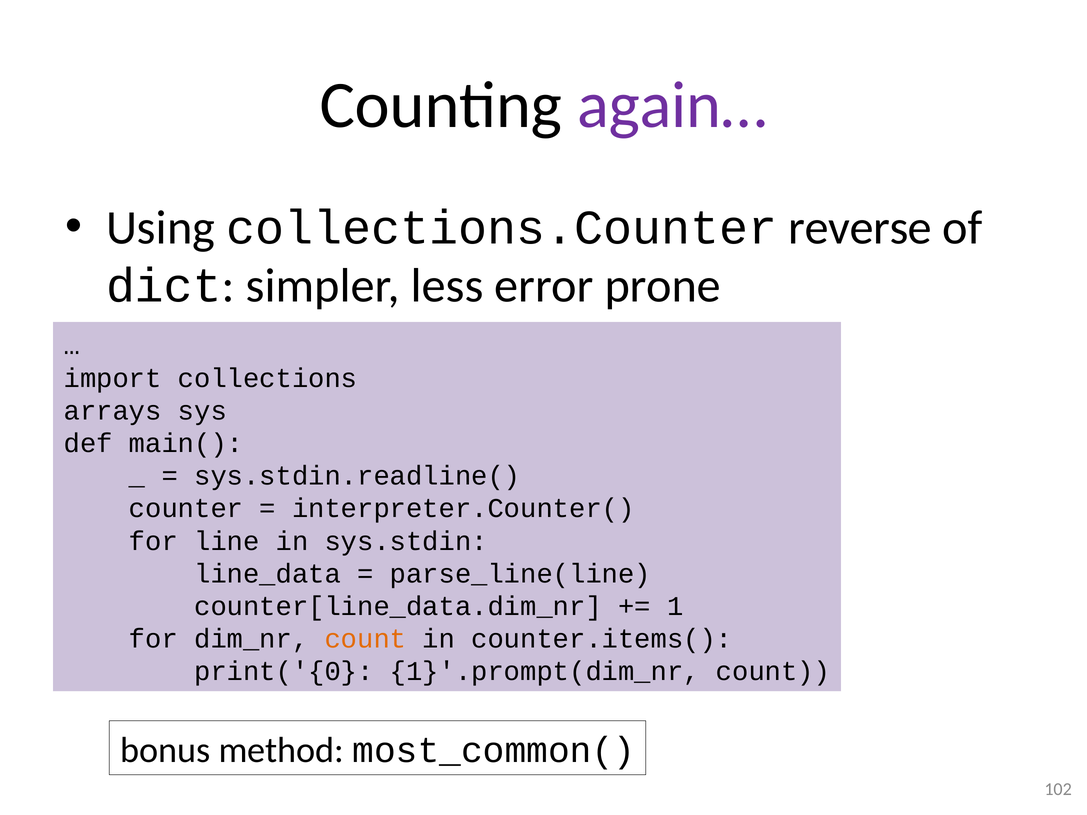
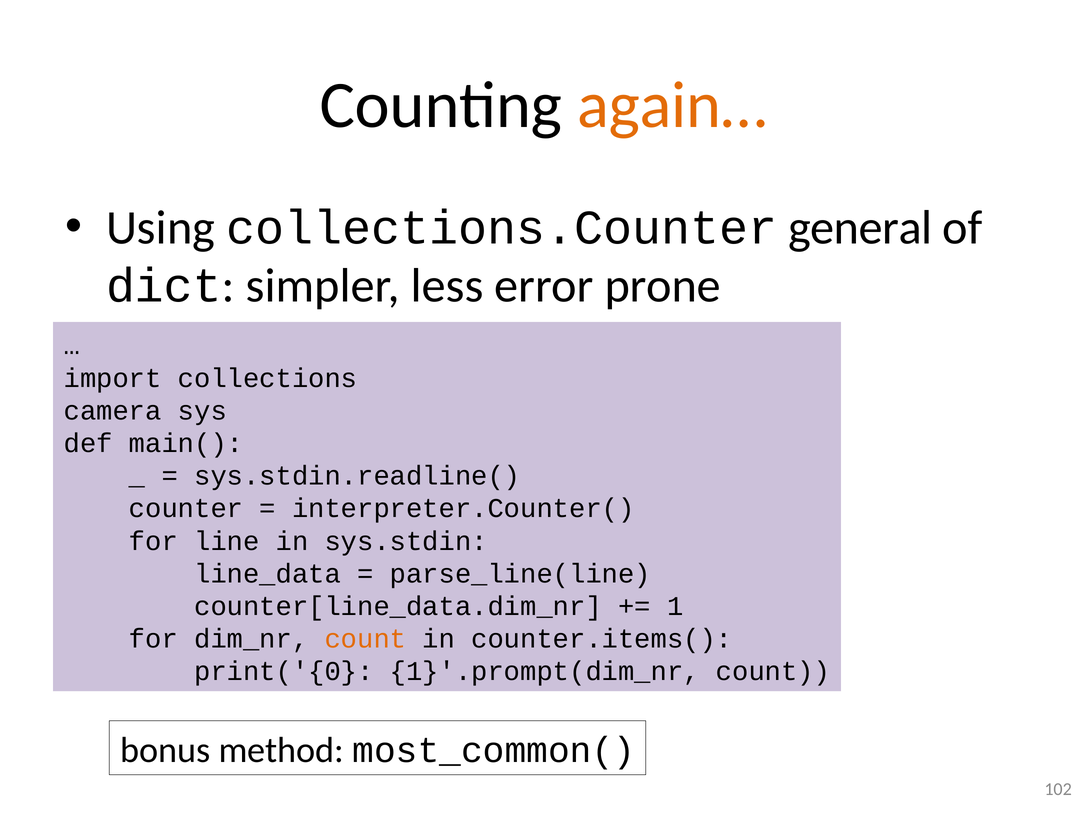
again… colour: purple -> orange (672, 105)
reverse: reverse -> general (860, 228)
arrays: arrays -> camera (113, 411)
